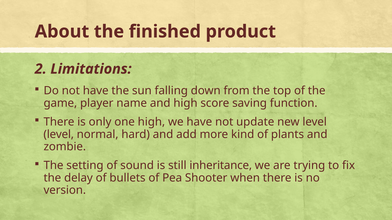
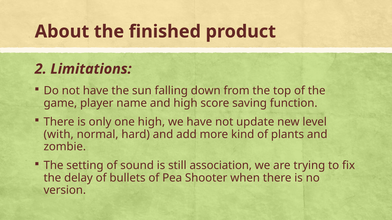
level: level -> with (59, 135)
inheritance: inheritance -> association (221, 166)
